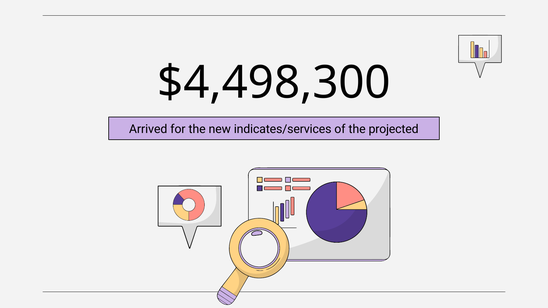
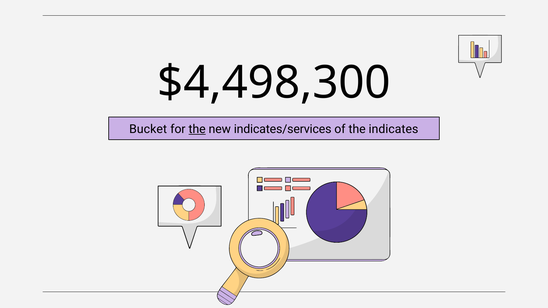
Arrived: Arrived -> Bucket (148, 129)
the underline: none -> present (197, 129)
projected: projected -> indicates (393, 129)
